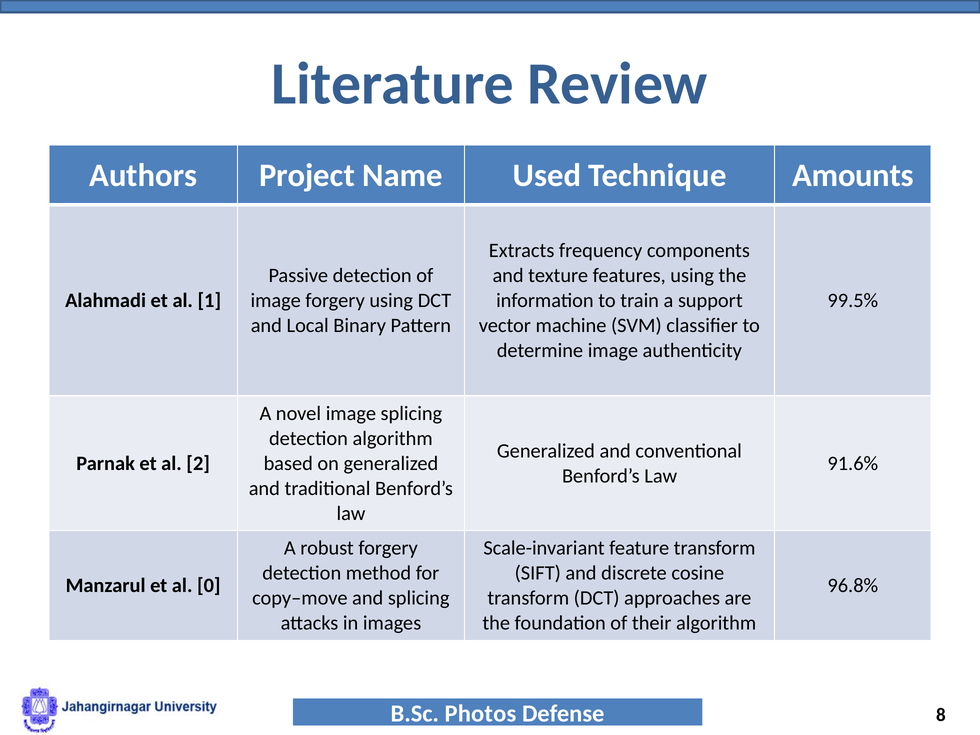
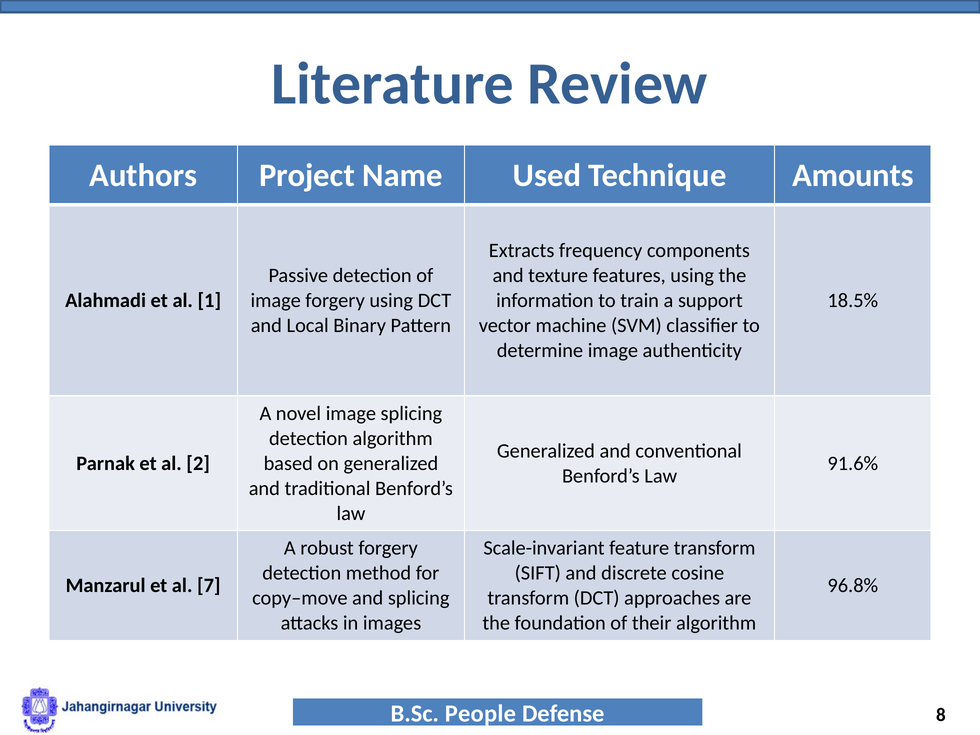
99.5%: 99.5% -> 18.5% (853, 301)
0: 0 -> 7 (209, 586)
Photos: Photos -> People (480, 714)
